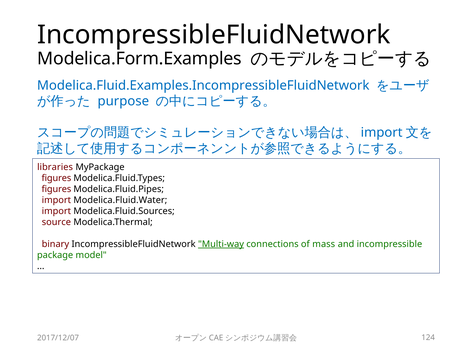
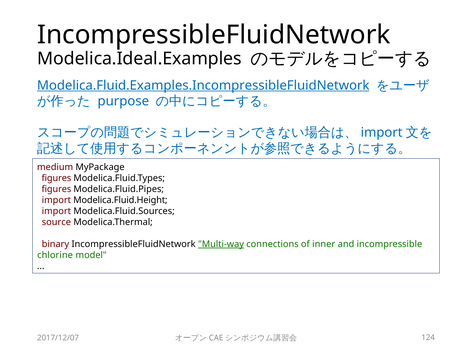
Modelica.Form.Examples: Modelica.Form.Examples -> Modelica.Ideal.Examples (139, 59)
Modelica.Fluid.Examples.IncompressibleFluidNetwork underline: none -> present (203, 85)
libraries: libraries -> medium (55, 167)
Modelica.Fluid.Water: Modelica.Fluid.Water -> Modelica.Fluid.Height (120, 200)
mass: mass -> inner (324, 244)
package: package -> chlorine (55, 255)
